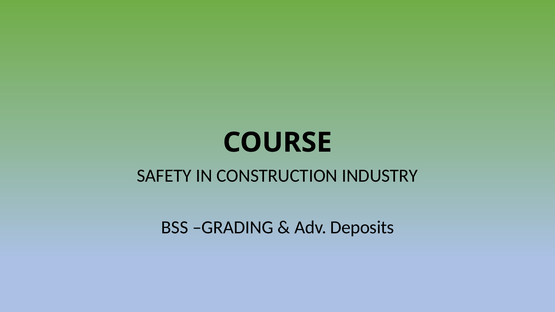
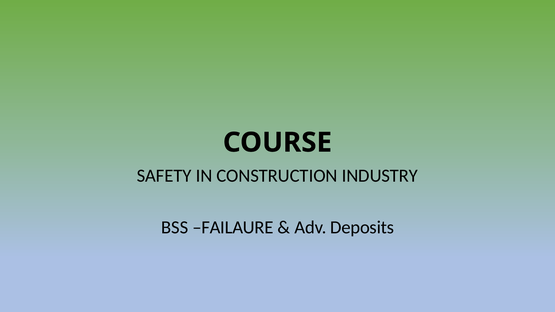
GRADING: GRADING -> FAILAURE (233, 227)
